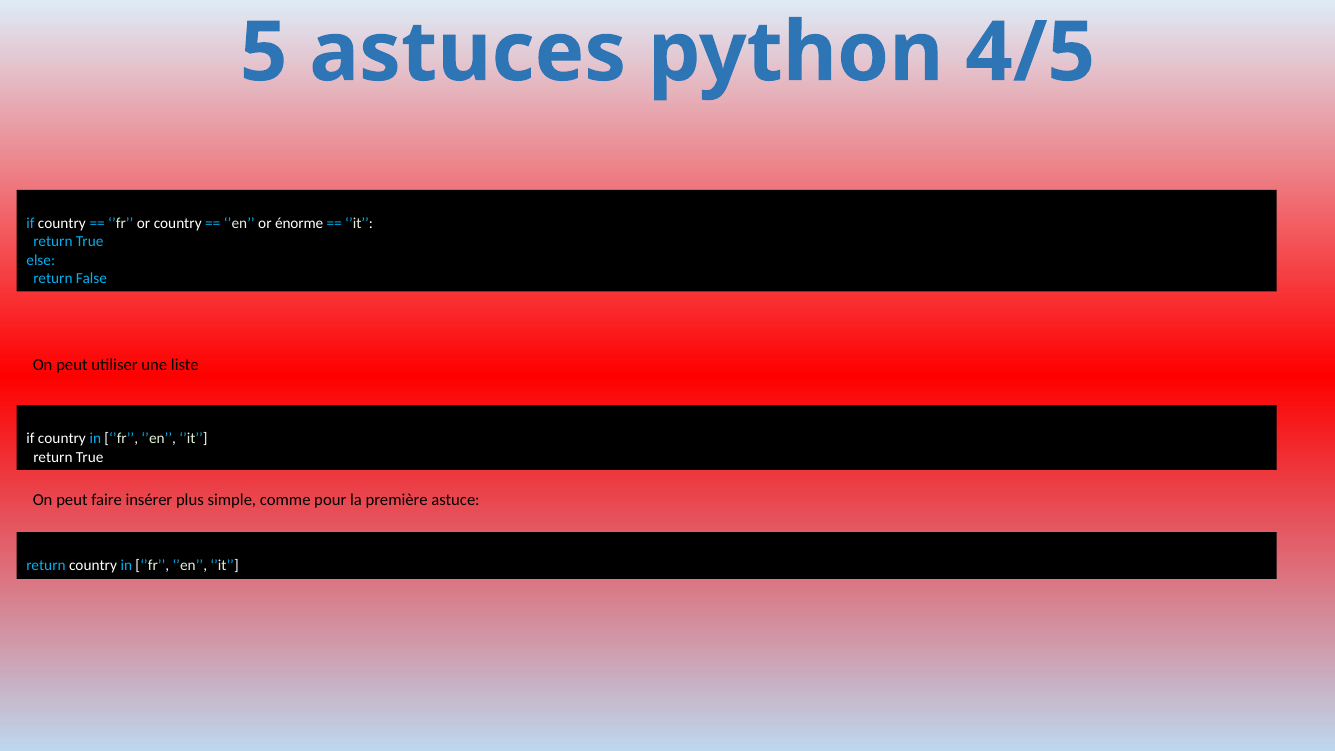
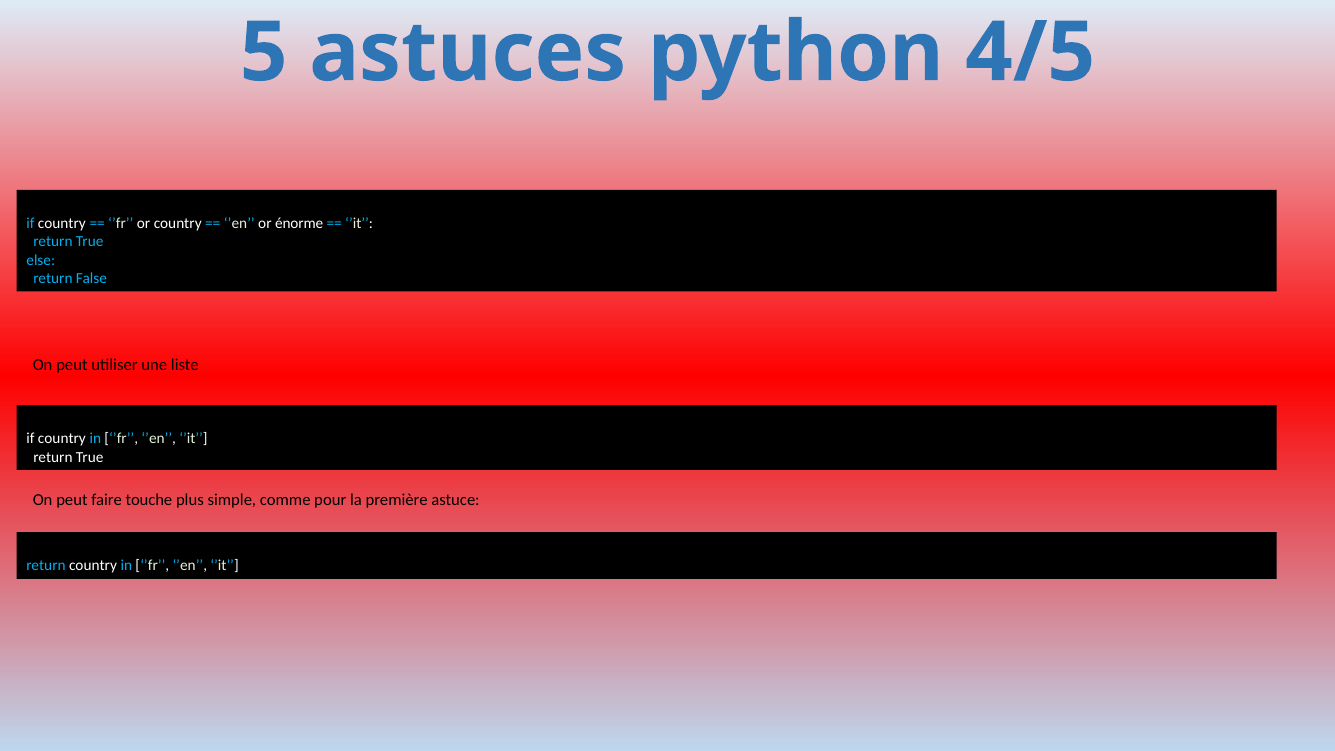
insérer: insérer -> touche (149, 499)
